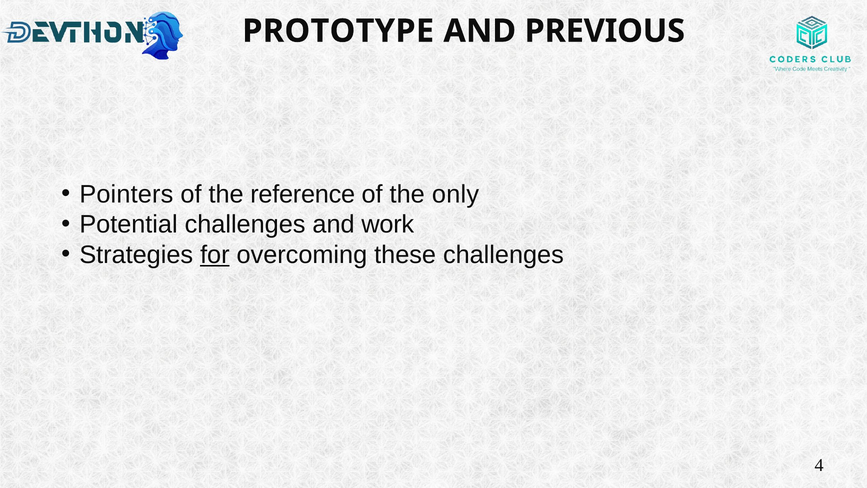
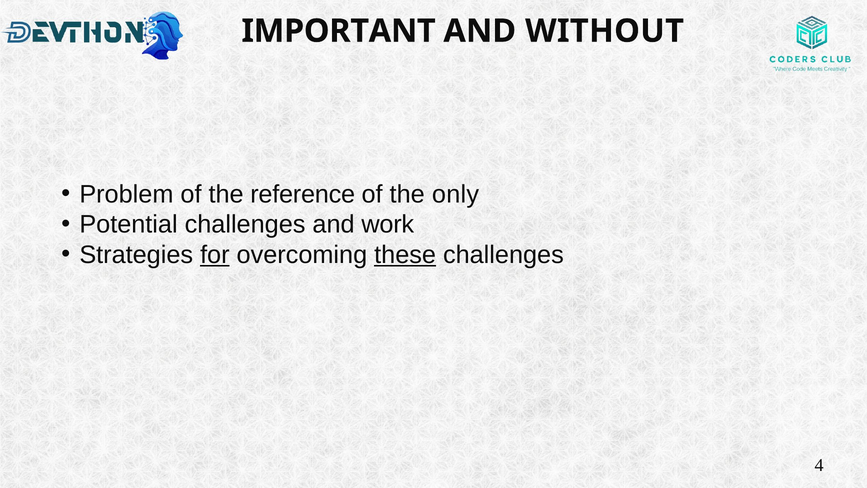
PROTOTYPE: PROTOTYPE -> IMPORTANT (339, 31)
PREVIOUS: PREVIOUS -> WITHOUT (605, 31)
Pointers: Pointers -> Problem (126, 194)
these underline: none -> present (405, 255)
